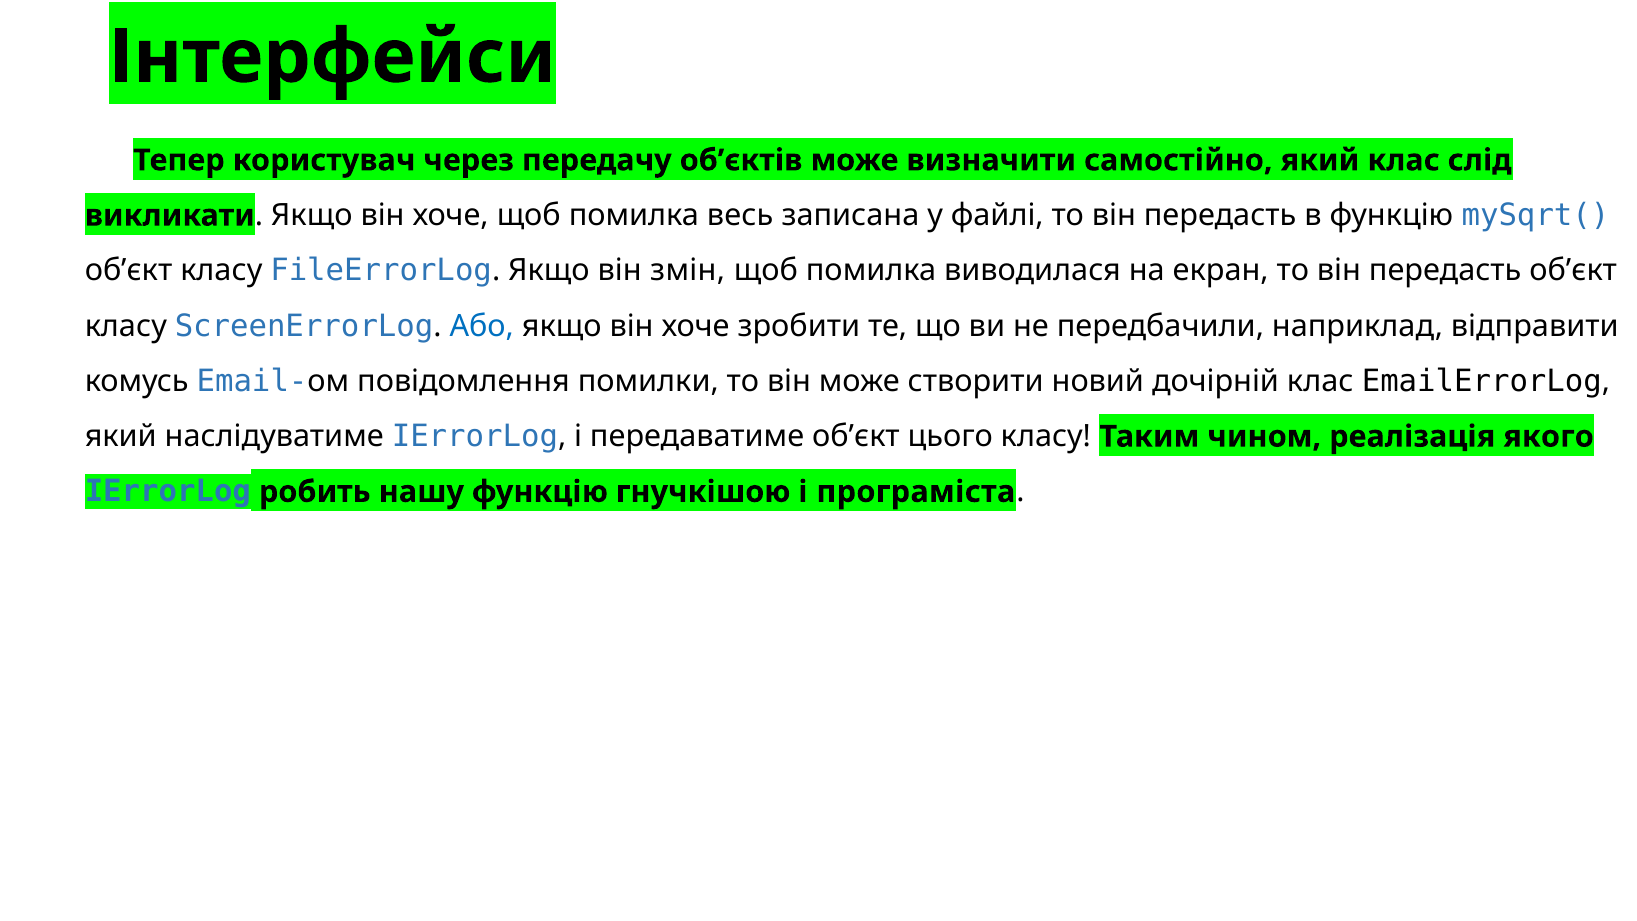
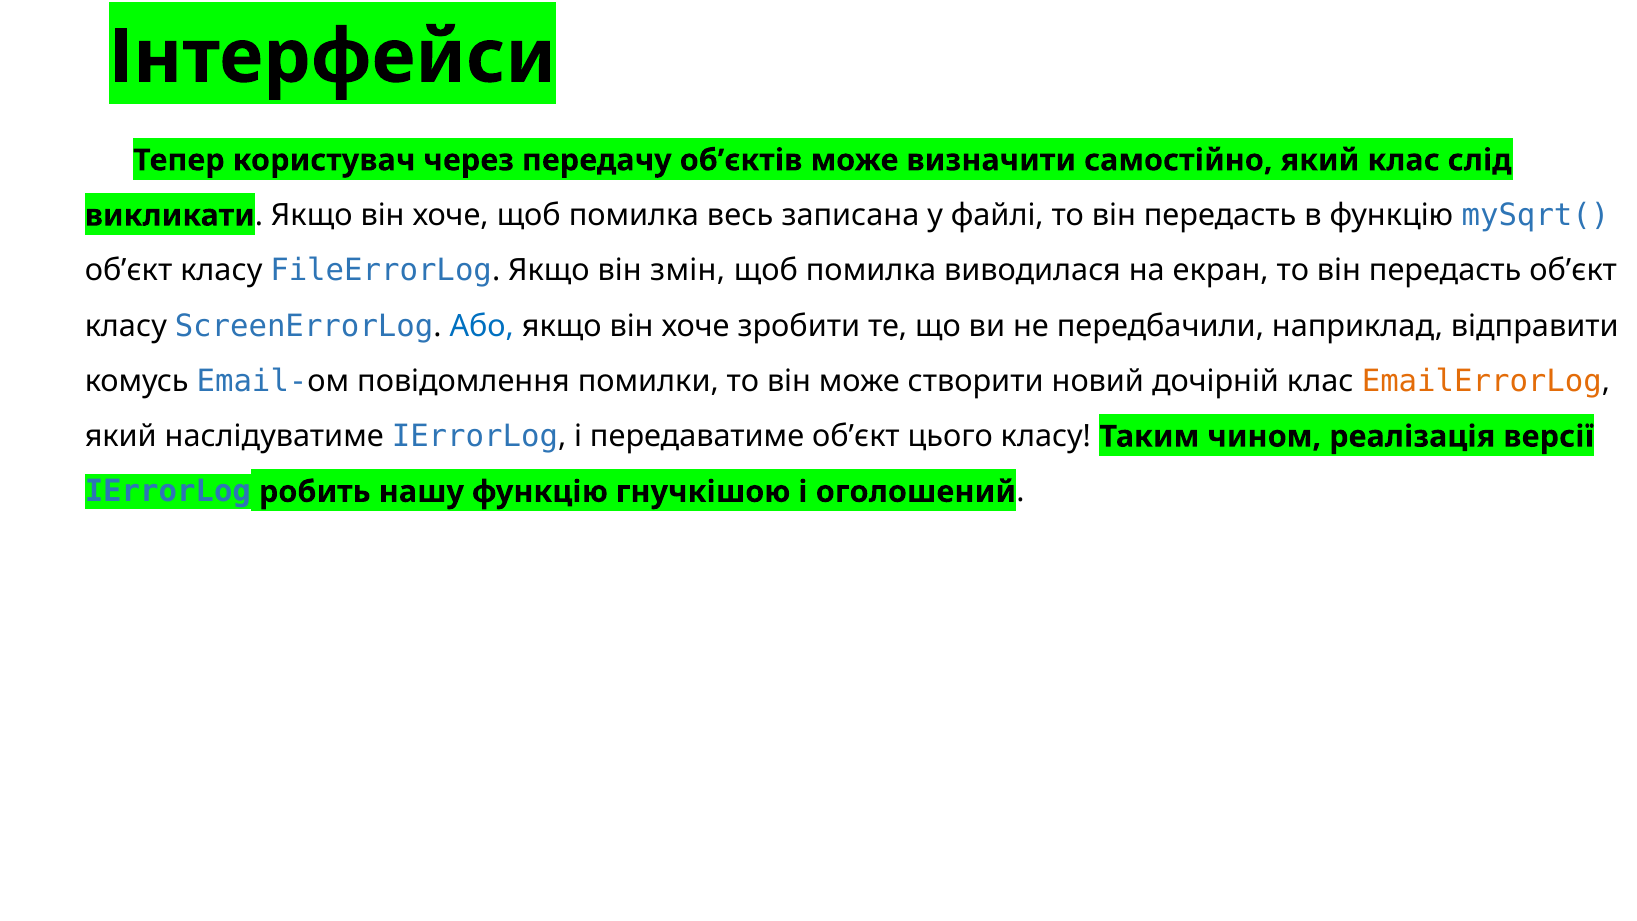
EmailErrorLog colour: black -> orange (1482, 381)
якого: якого -> версії (1549, 436)
програміста: програміста -> оголошений (916, 492)
